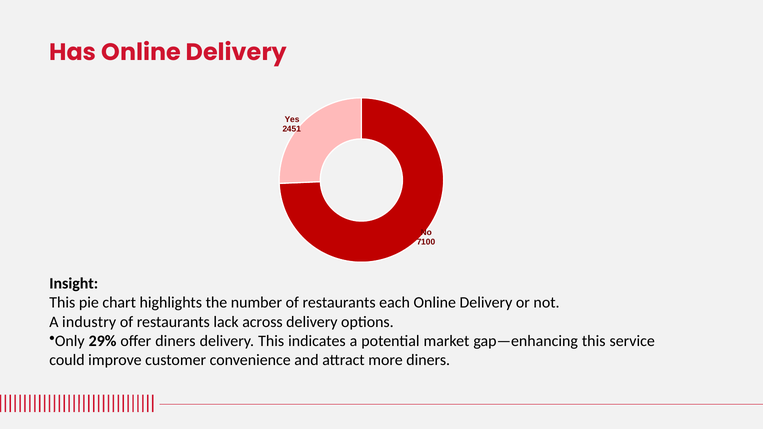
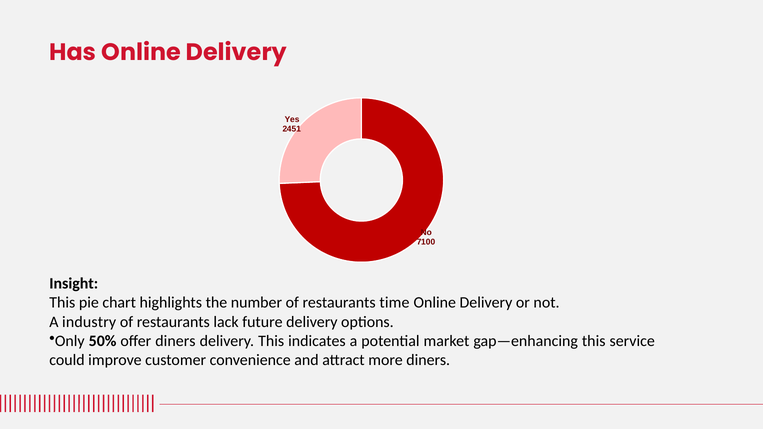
each: each -> time (394, 303)
across: across -> future (262, 322)
29%: 29% -> 50% (103, 341)
